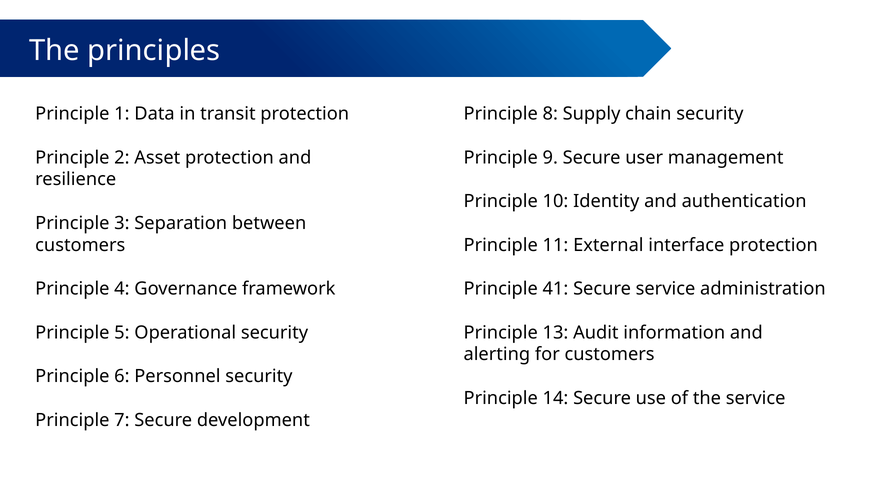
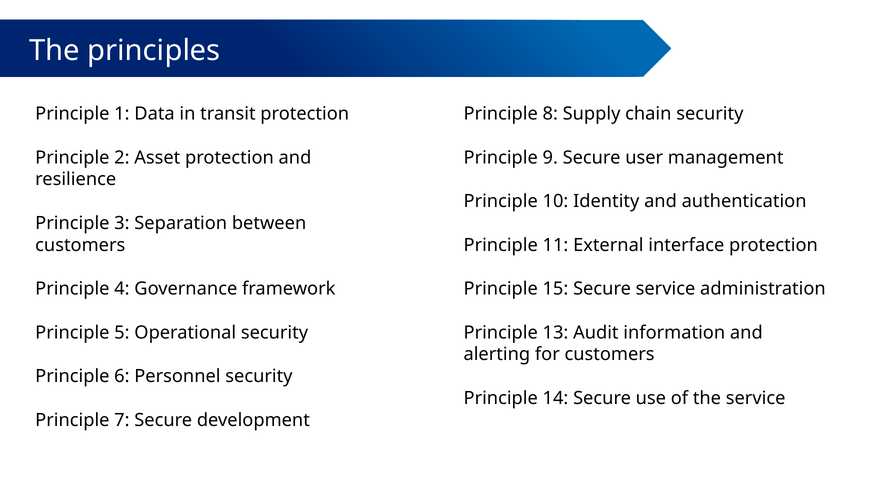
41: 41 -> 15 (555, 289)
